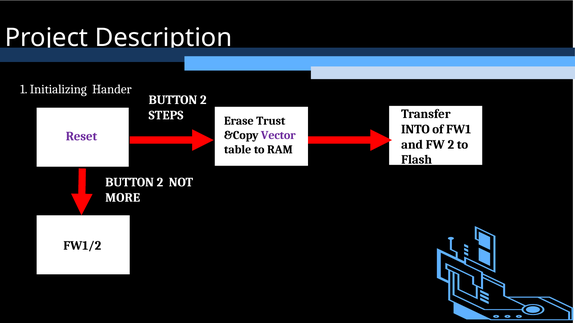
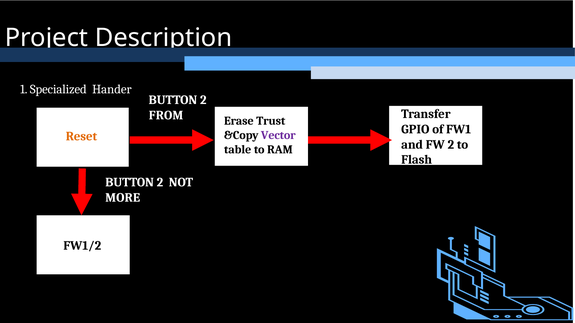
Initializing: Initializing -> Specialized (58, 89)
STEPS: STEPS -> FROM (166, 115)
INTO: INTO -> GPIO (415, 129)
Reset colour: purple -> orange (81, 136)
